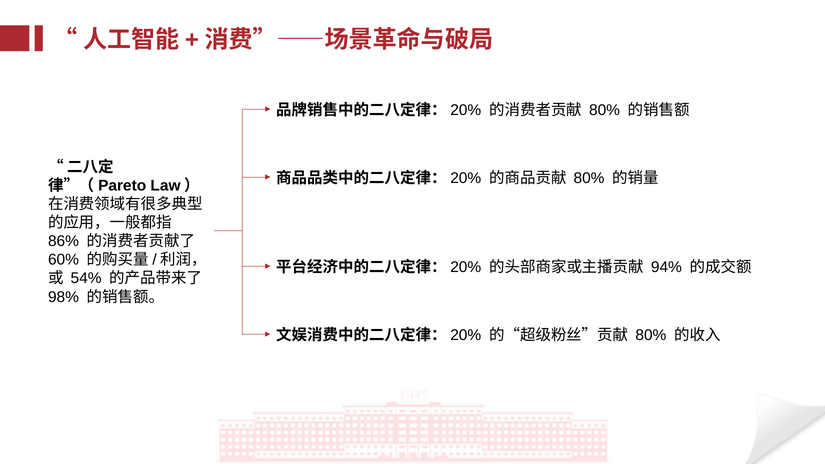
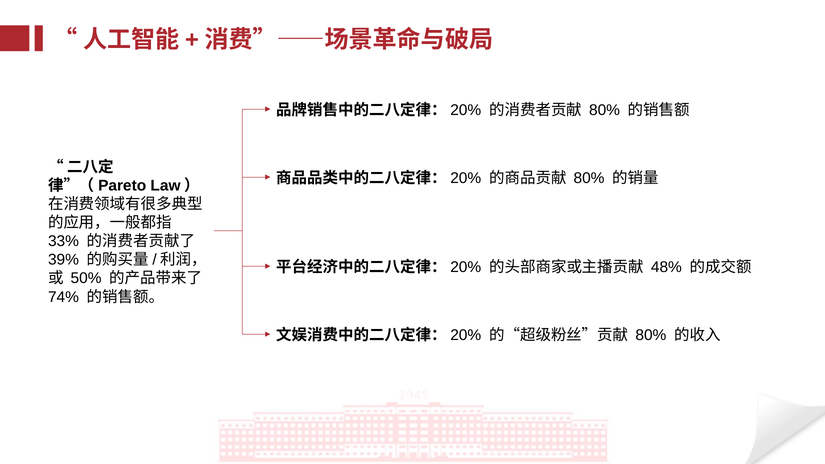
86%: 86% -> 33% (63, 241)
60%: 60% -> 39% (63, 260)
94%: 94% -> 48% (666, 267)
54%: 54% -> 50% (86, 278)
98%: 98% -> 74% (63, 297)
